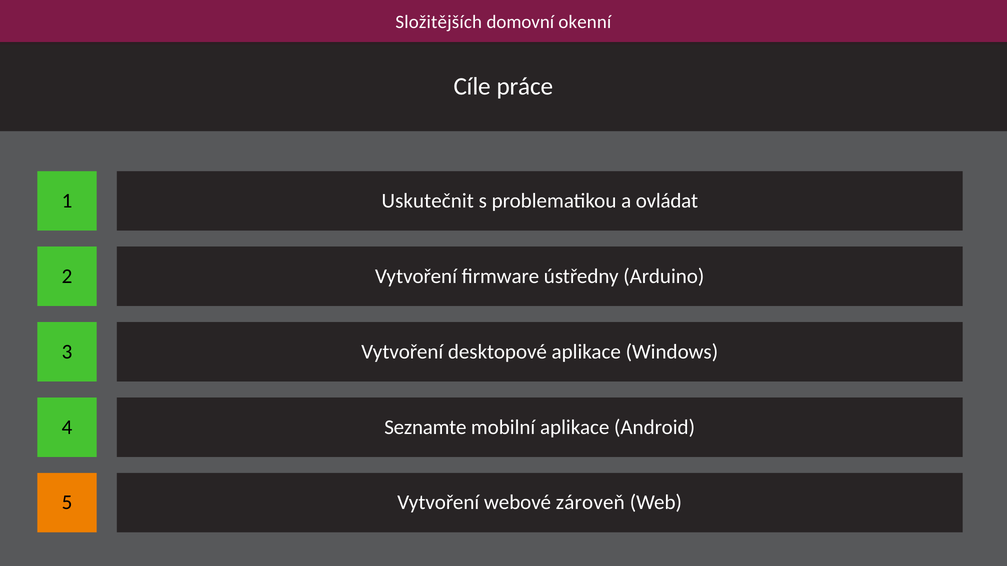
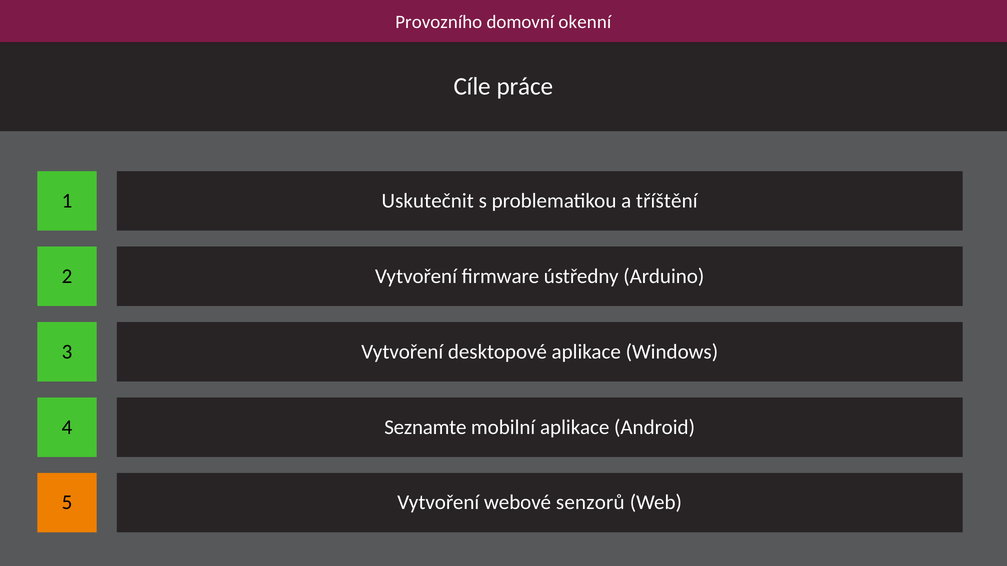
Složitějších: Složitějších -> Provozního (439, 22)
ovládat: ovládat -> tříštění (667, 201)
zároveň: zároveň -> senzorů (590, 503)
